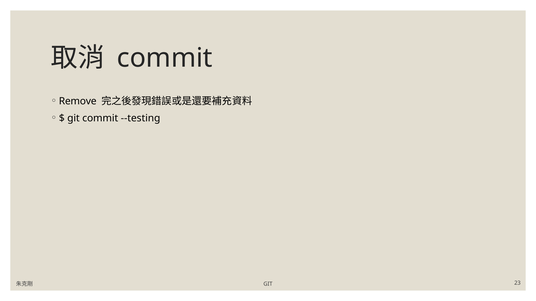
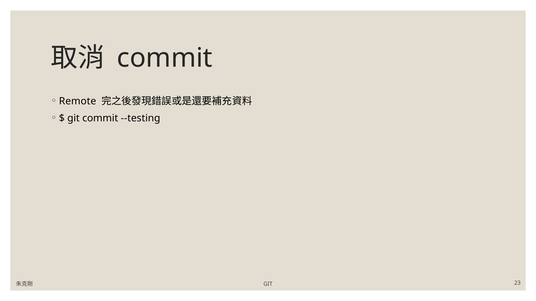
Remove: Remove -> Remote (78, 101)
